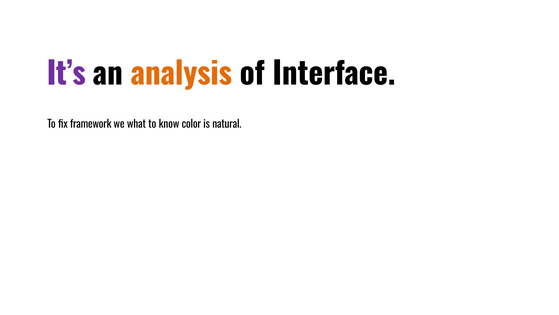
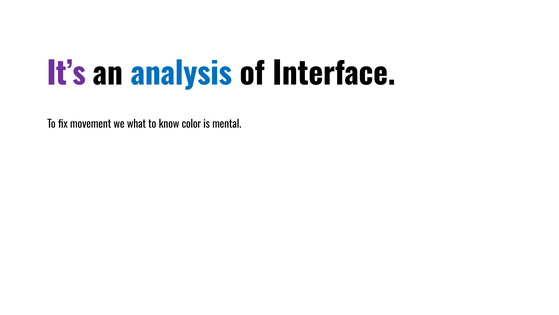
analysis colour: orange -> blue (181, 74)
framework: framework -> movement (91, 124)
natural: natural -> mental (227, 124)
